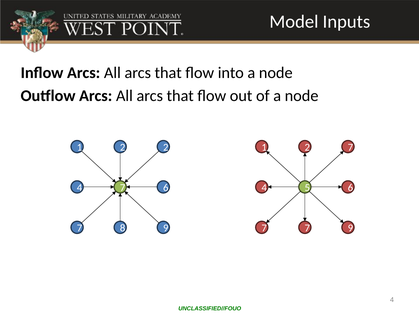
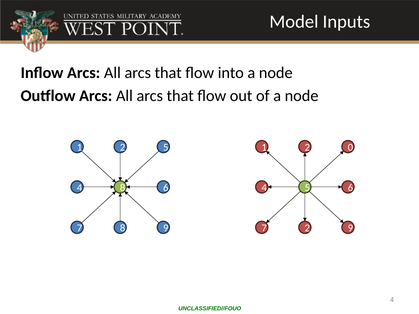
2 2: 2 -> 5 (166, 147)
1 2 7: 7 -> 0 (350, 147)
4 7: 7 -> 8 (123, 188)
7: 7 -> 2 (307, 228)
